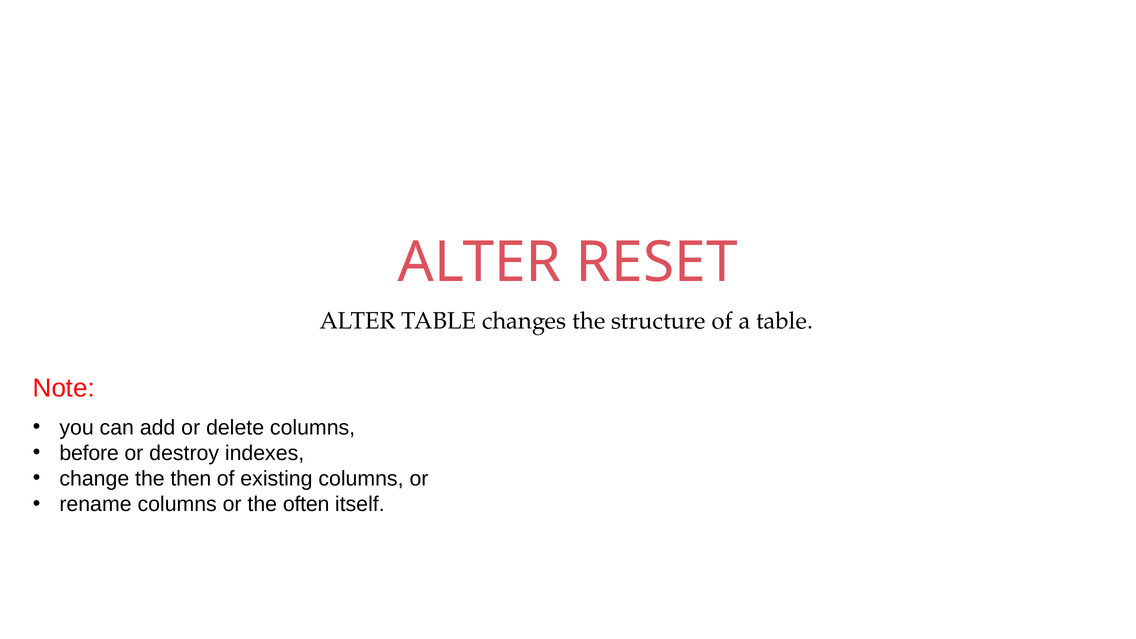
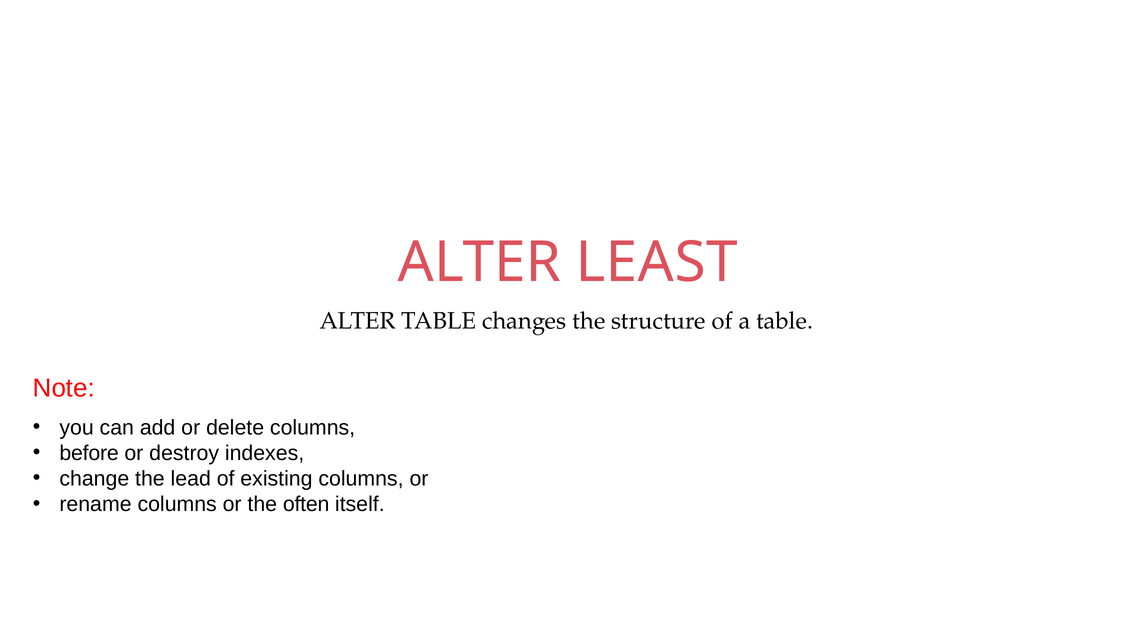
RESET: RESET -> LEAST (657, 262)
then: then -> lead (191, 479)
